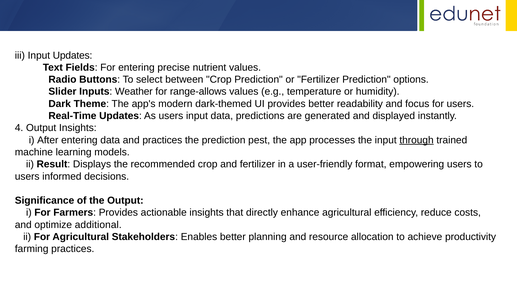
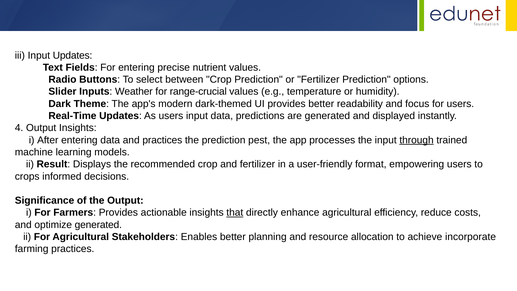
range-allows: range-allows -> range-crucial (198, 92)
users: users -> crops (27, 176)
that underline: none -> present (235, 212)
optimize additional: additional -> generated (98, 225)
productivity: productivity -> incorporate (471, 237)
